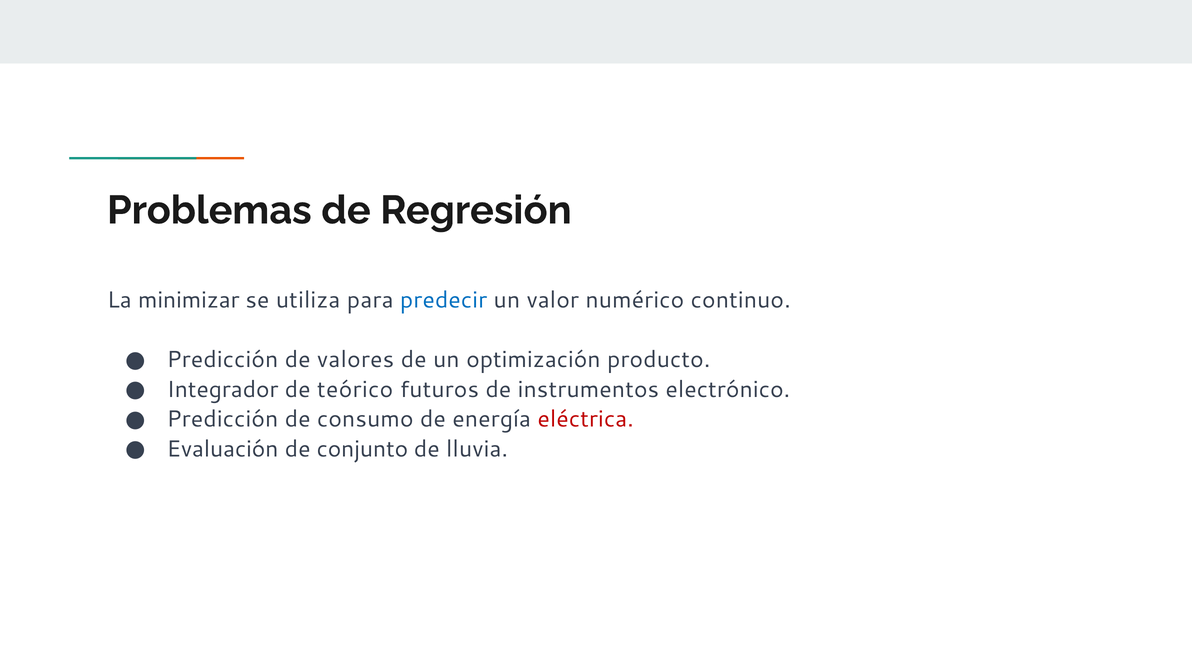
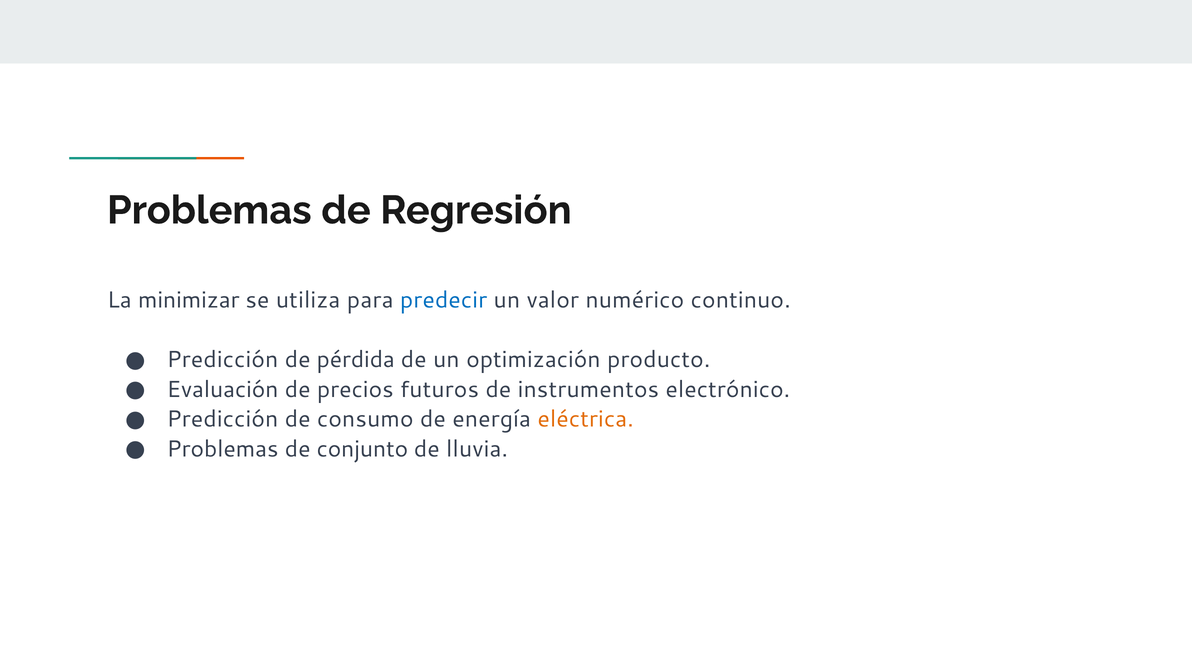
valores: valores -> pérdida (356, 360)
Integrador: Integrador -> Evaluación (223, 390)
teórico: teórico -> precios (355, 390)
eléctrica colour: red -> orange (586, 420)
Evaluación: Evaluación -> Problemas (223, 449)
